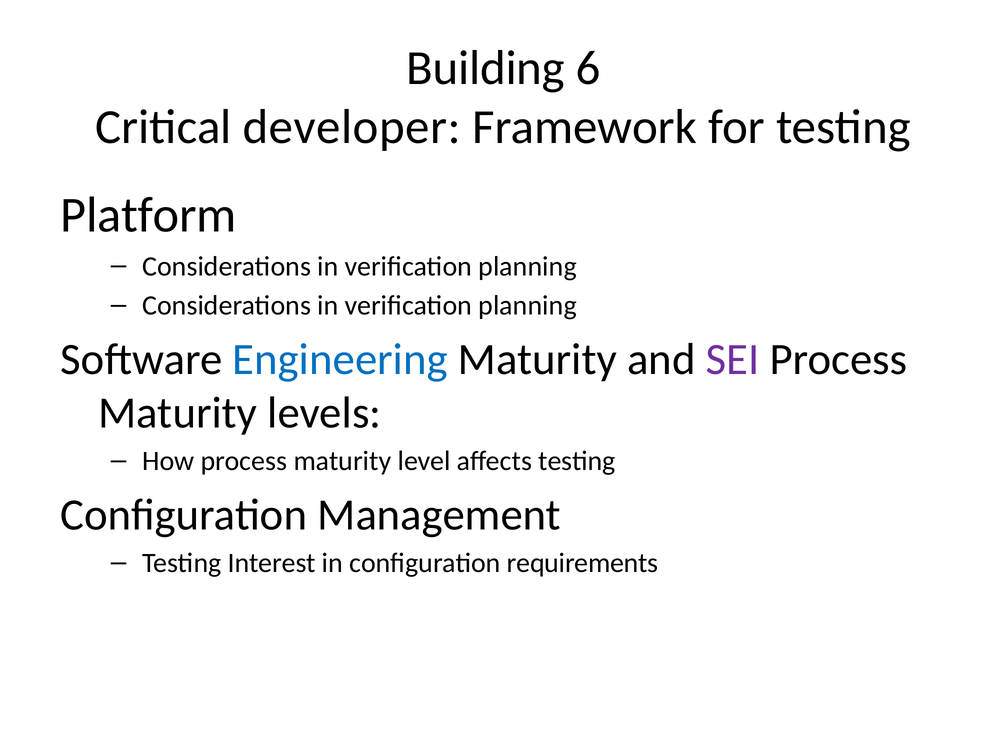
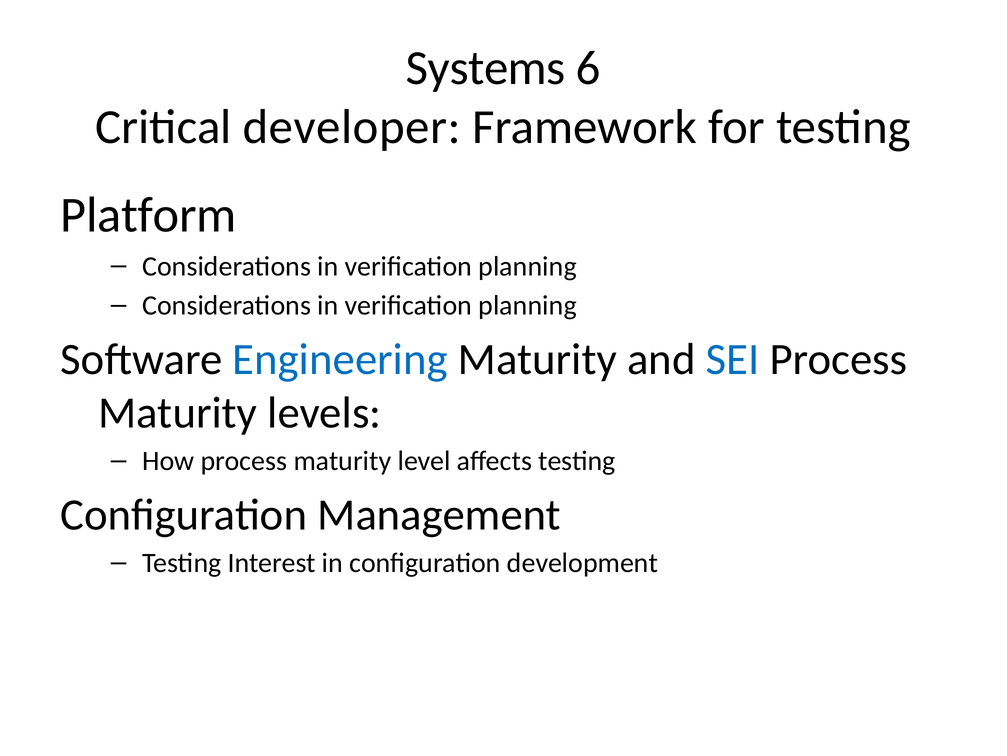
Building: Building -> Systems (486, 68)
SEI colour: purple -> blue (732, 359)
requirements: requirements -> development (582, 563)
